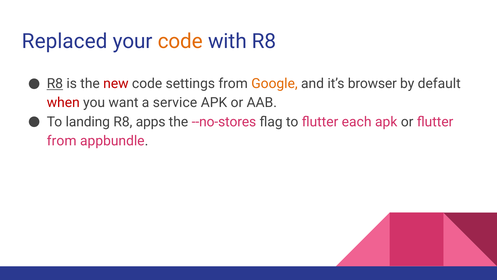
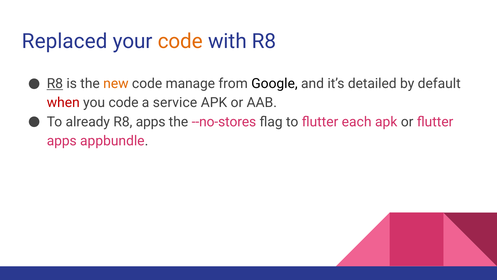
new colour: red -> orange (116, 84)
settings: settings -> manage (190, 84)
Google colour: orange -> black (274, 84)
browser: browser -> detailed (372, 84)
you want: want -> code (124, 103)
landing: landing -> already (88, 122)
from: from -> apps (62, 141)
